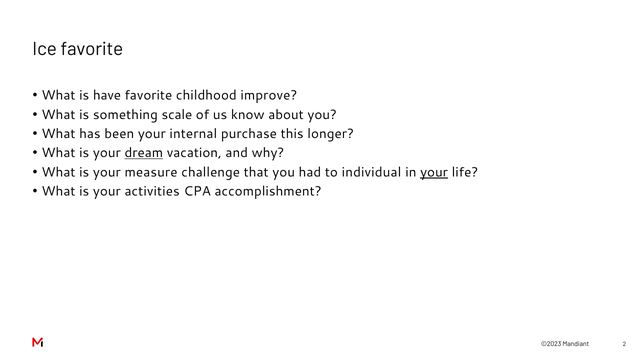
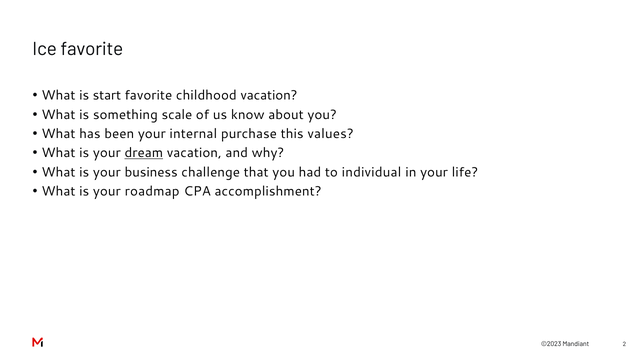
have: have -> start (107, 96)
childhood improve: improve -> vacation (269, 96)
longer: longer -> values (331, 134)
measure: measure -> business (151, 172)
your underline: present -> none (434, 172)
activities: activities -> roadmap (152, 191)
